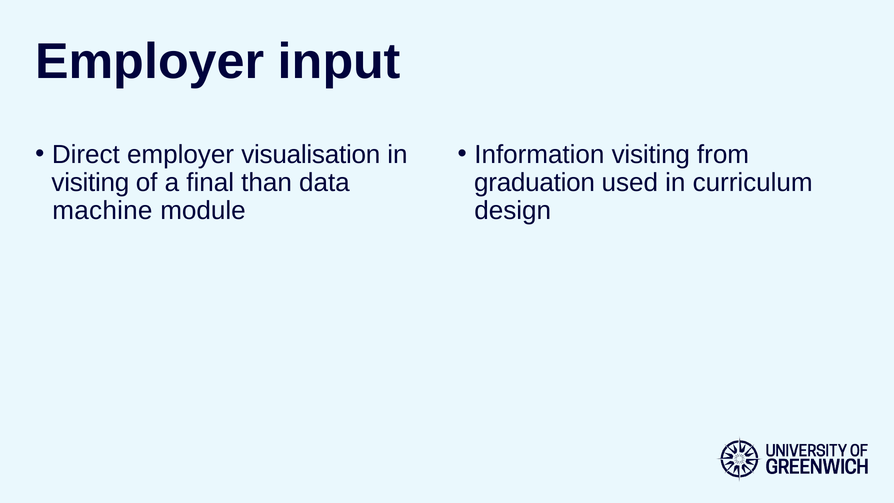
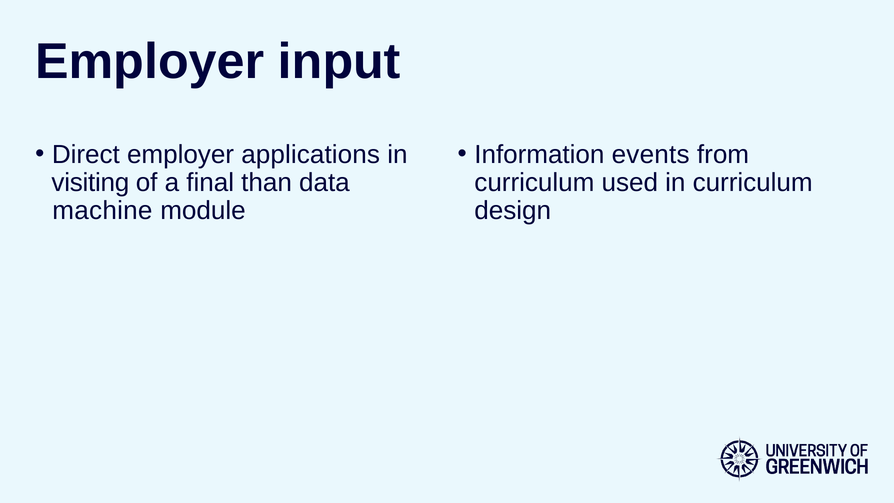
visualisation: visualisation -> applications (311, 154)
Information visiting: visiting -> events (651, 154)
graduation: graduation -> curriculum (534, 183)
